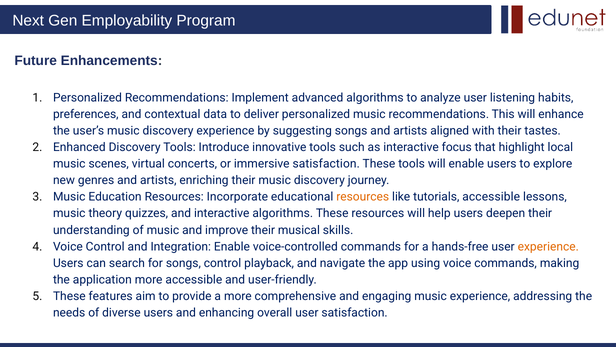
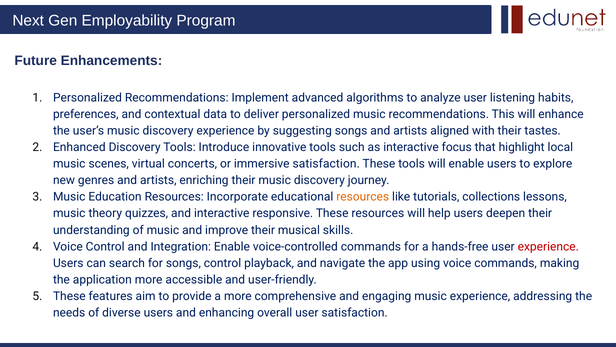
tutorials accessible: accessible -> collections (491, 197)
interactive algorithms: algorithms -> responsive (283, 213)
experience colour: orange -> red (548, 246)
